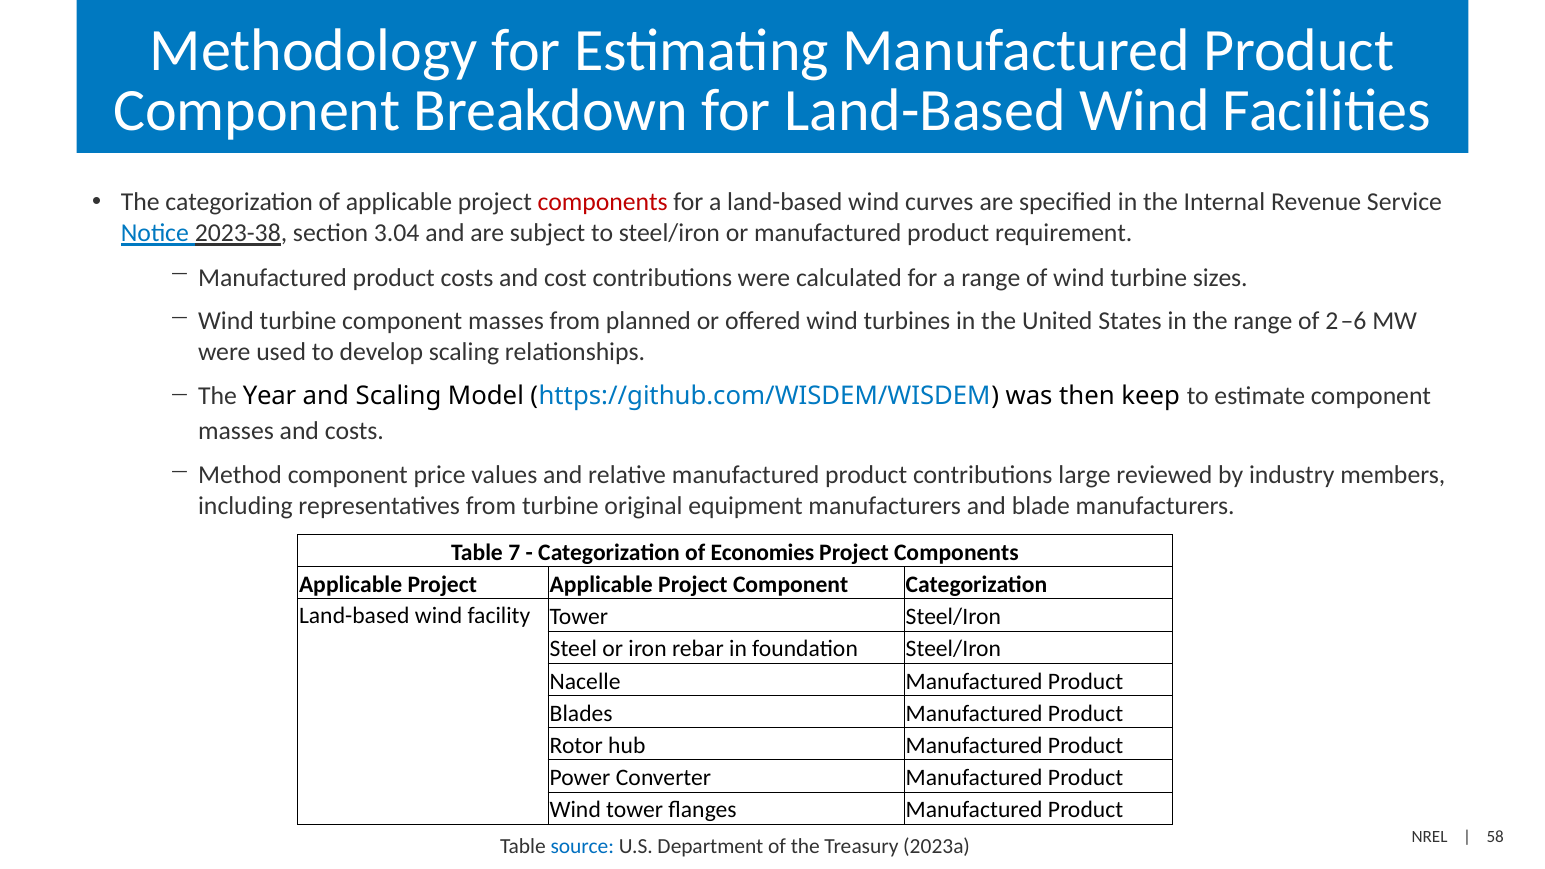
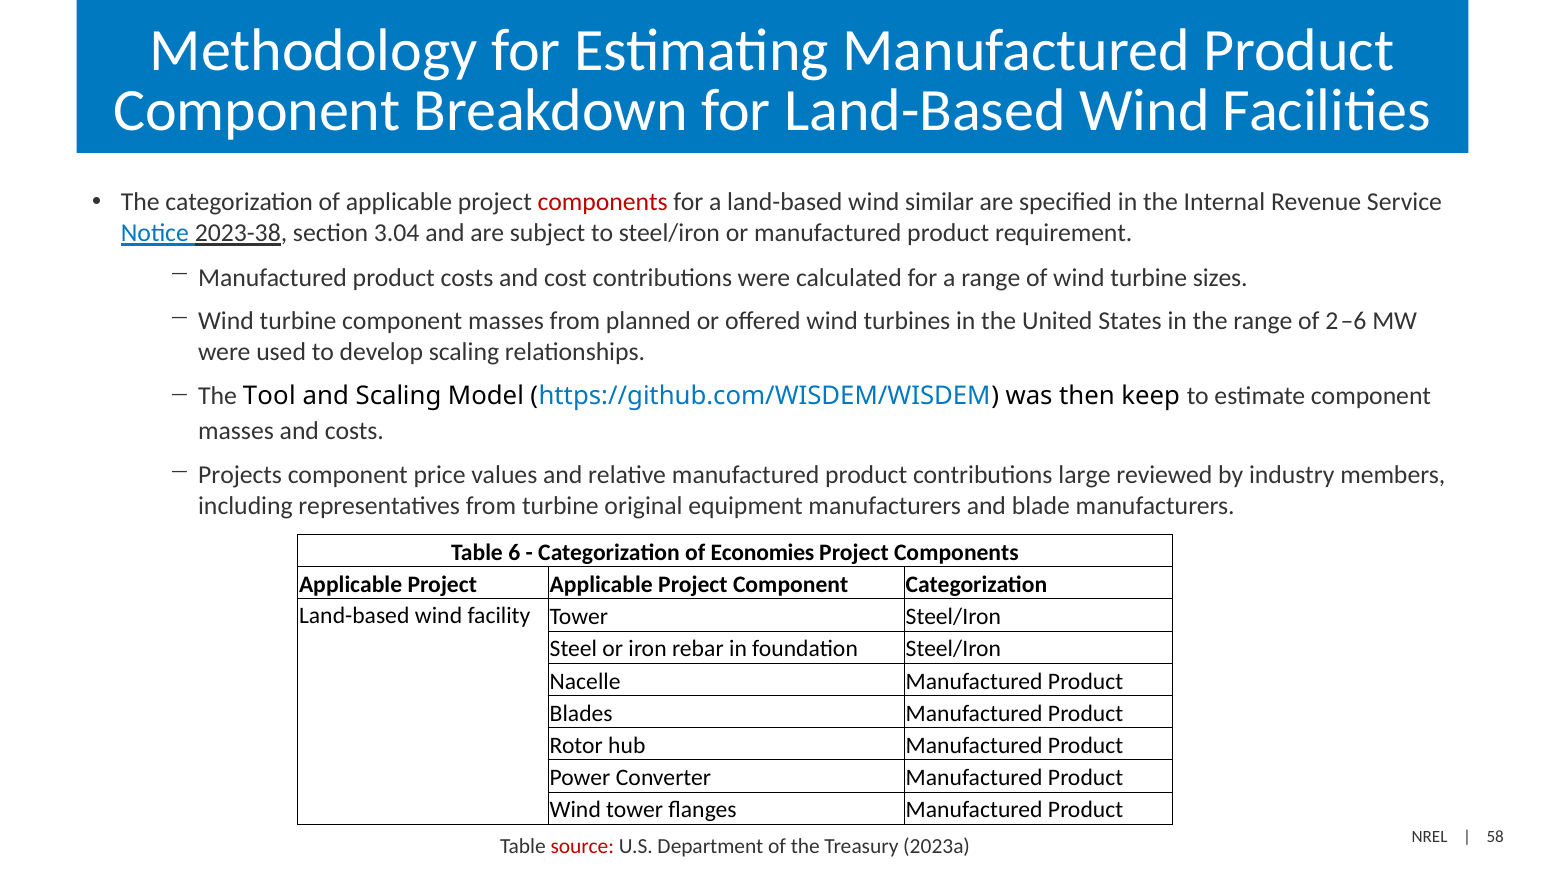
curves: curves -> similar (940, 202)
Year: Year -> Tool (269, 396)
Method: Method -> Projects (240, 475)
7: 7 -> 6 (514, 553)
source colour: blue -> red (582, 846)
